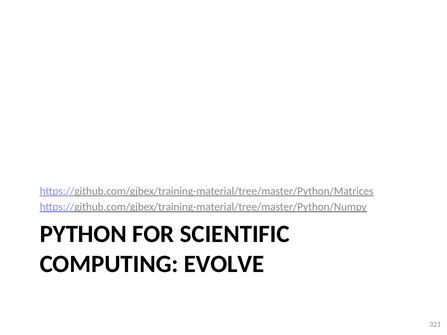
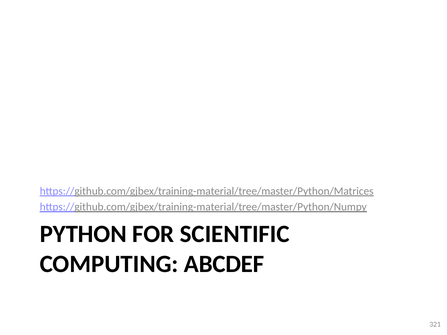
EVOLVE: EVOLVE -> ABCDEF (224, 264)
